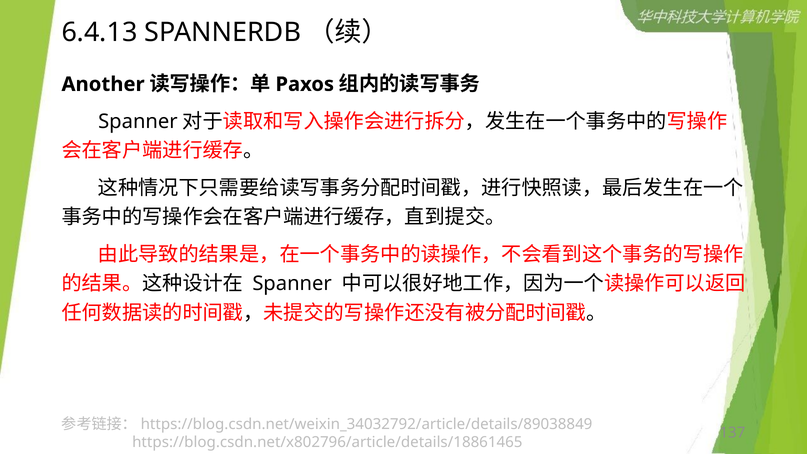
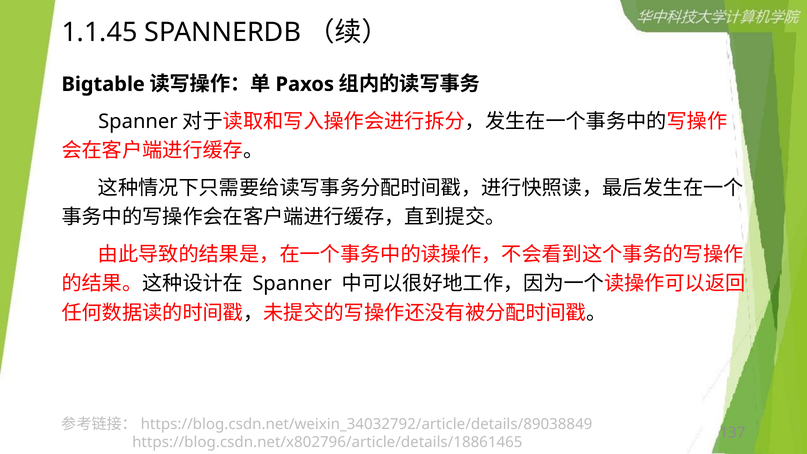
6.4.13: 6.4.13 -> 1.1.45 (100, 32)
Another: Another -> Bigtable (103, 84)
